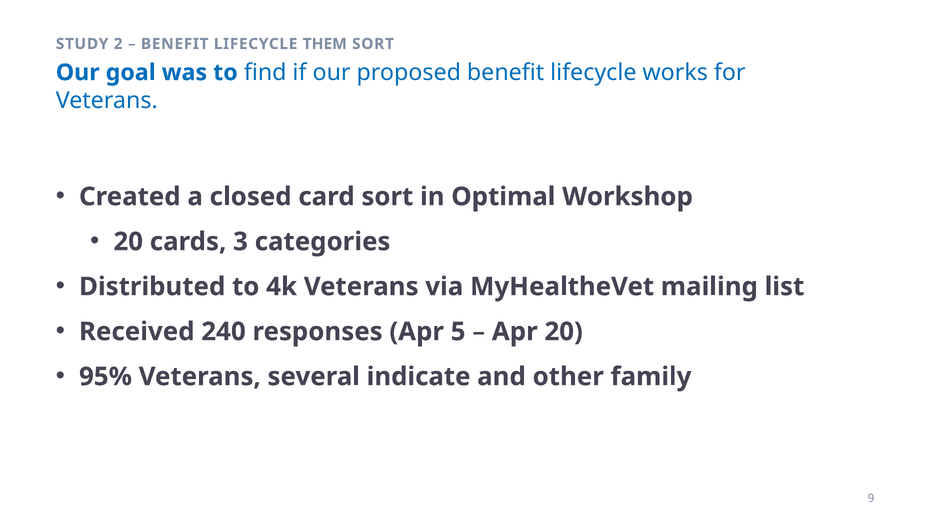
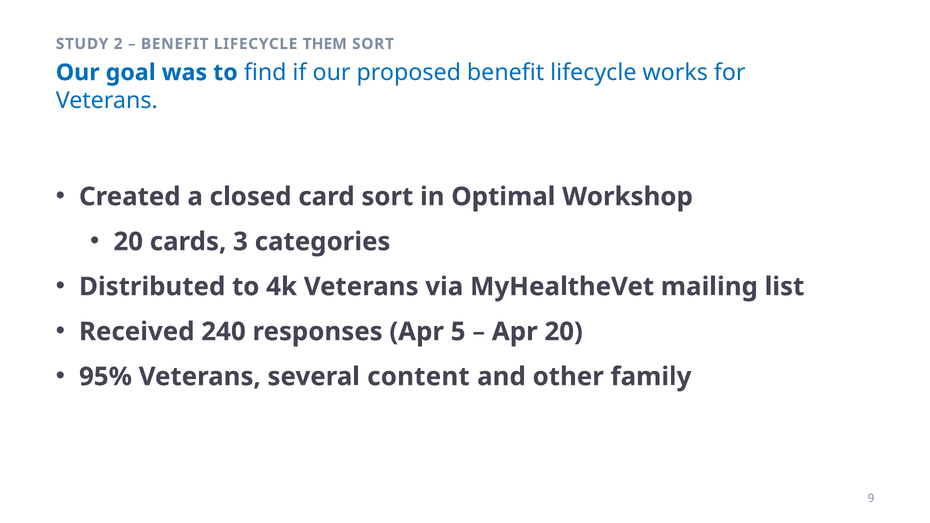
indicate: indicate -> content (418, 377)
